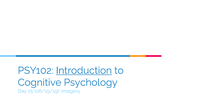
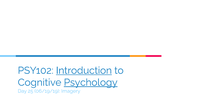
Psychology underline: none -> present (91, 83)
